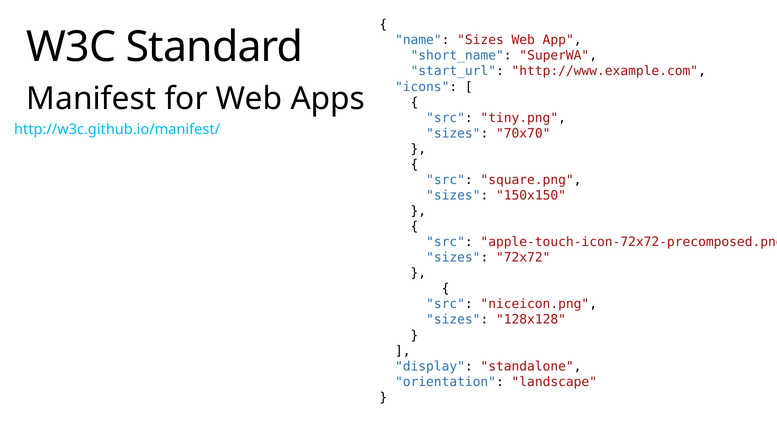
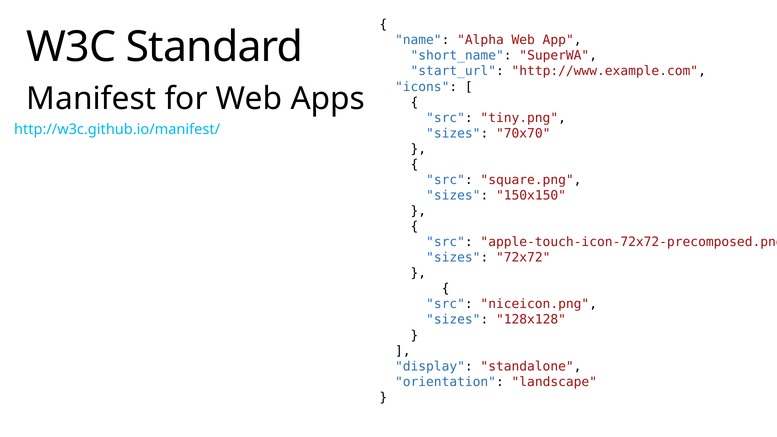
name Sizes: Sizes -> Alpha (480, 40)
